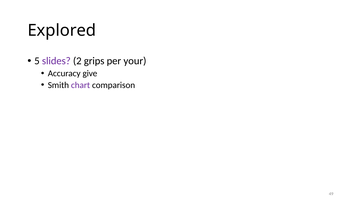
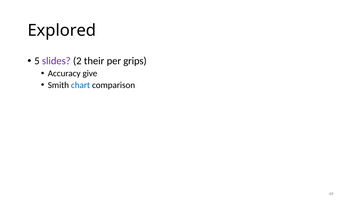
grips: grips -> their (94, 61)
your: your -> grips (135, 61)
chart colour: purple -> blue (81, 85)
